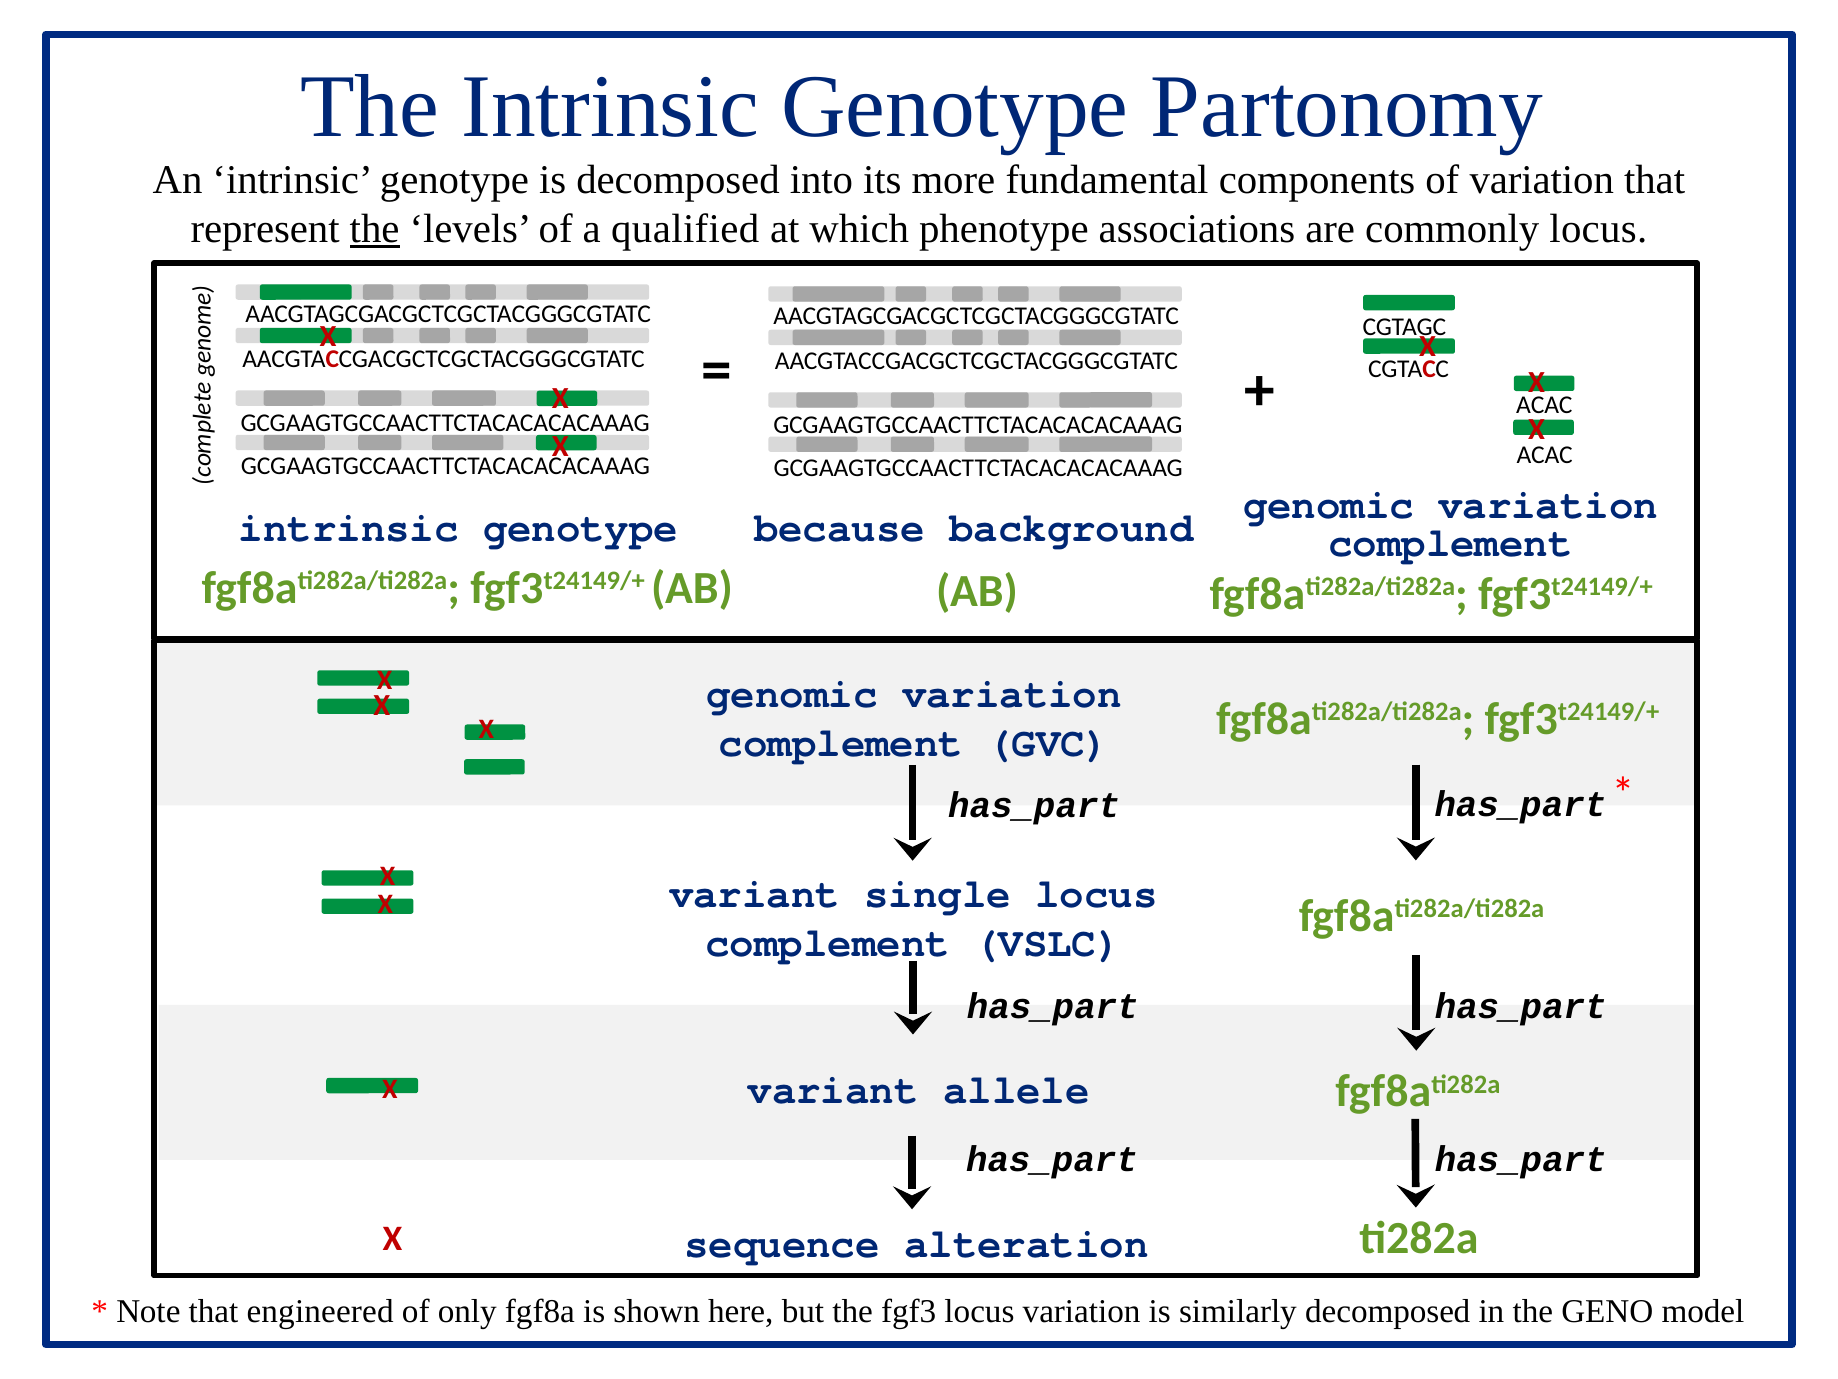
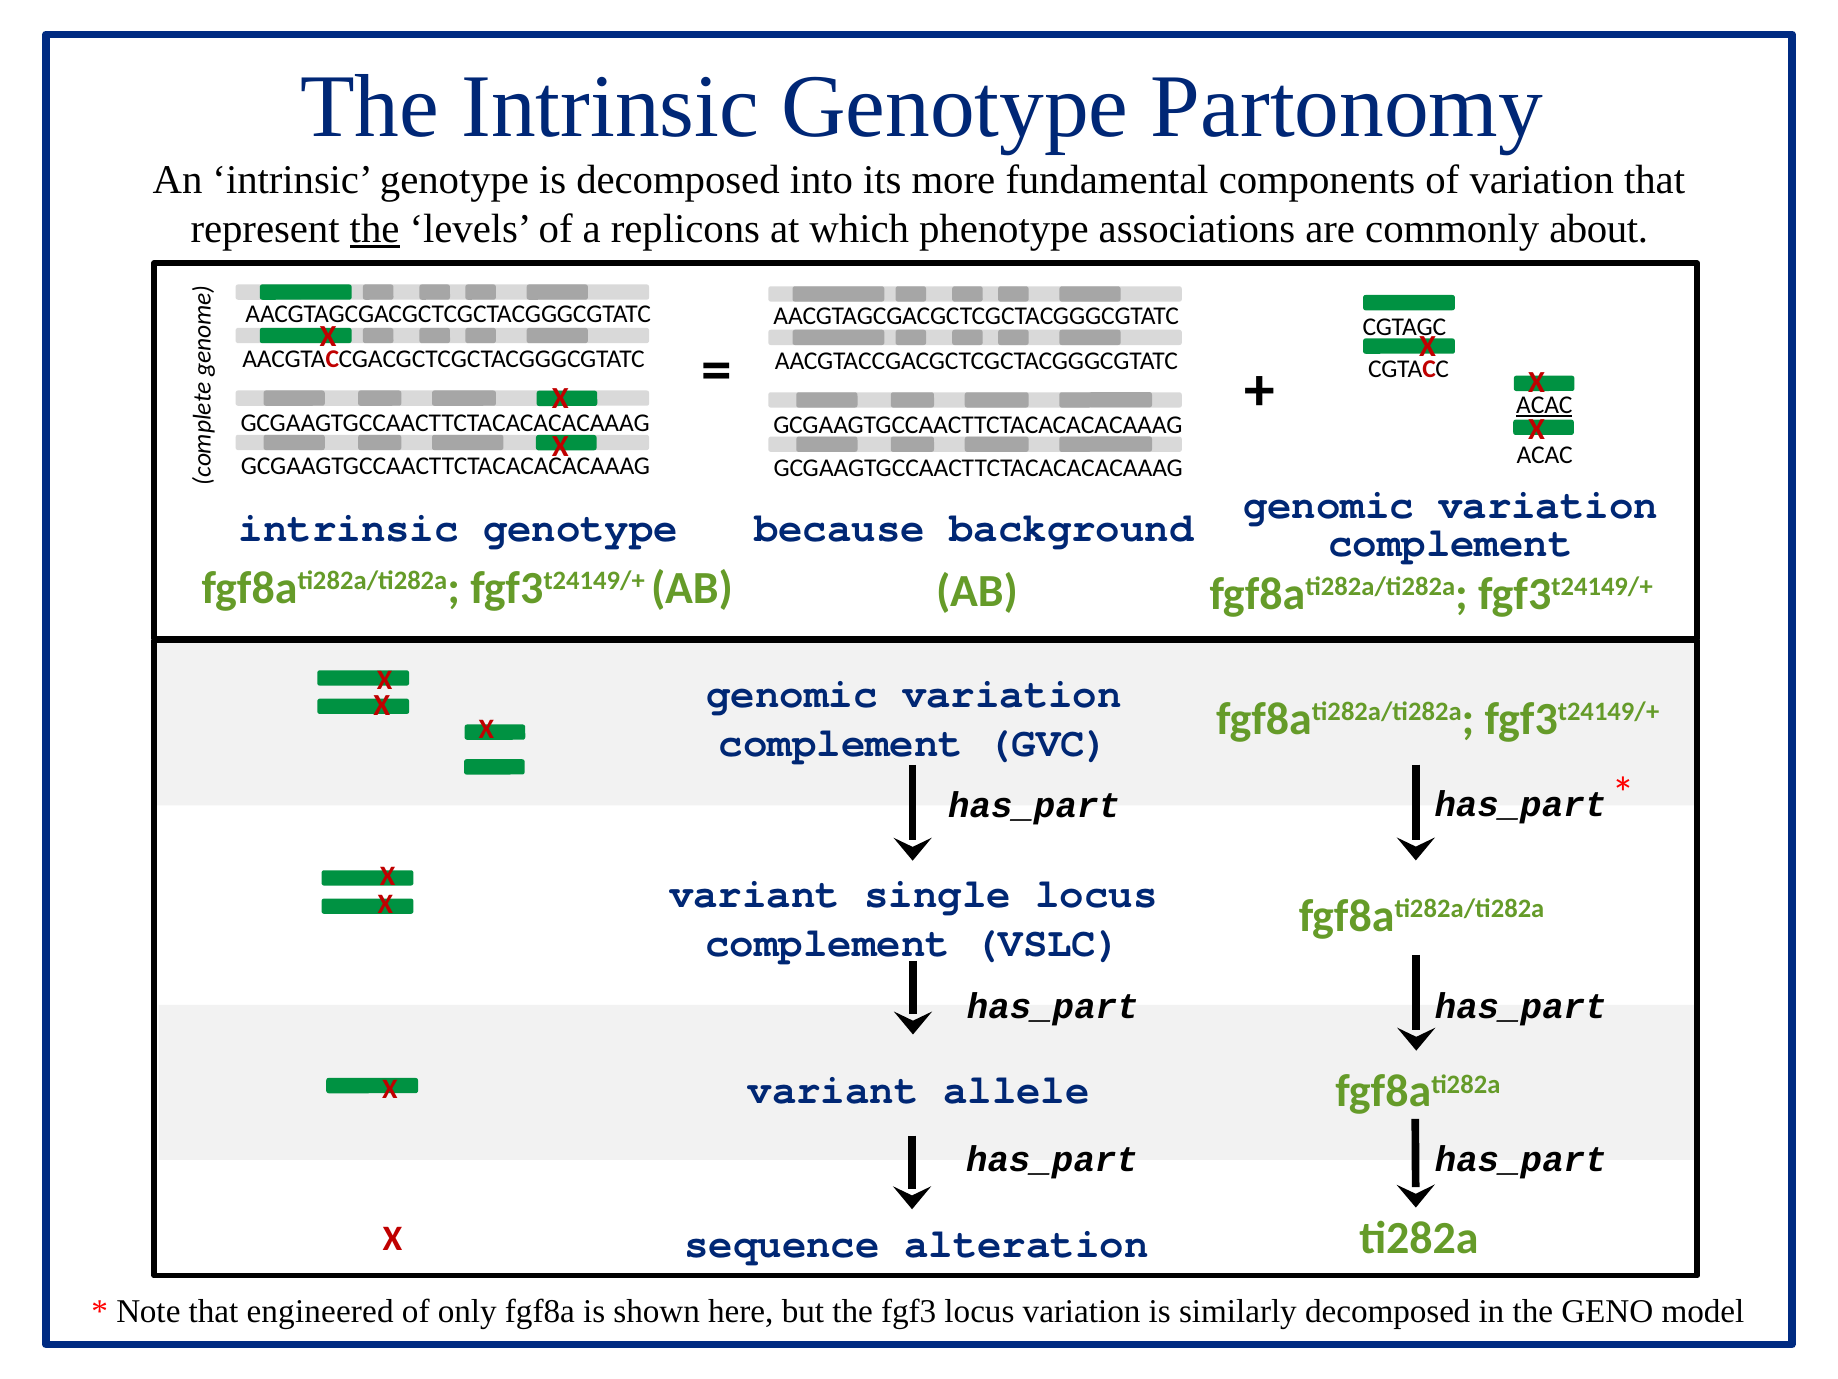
qualified: qualified -> replicons (685, 229)
commonly locus: locus -> about (1599, 229)
ACAC underline: none -> present (1544, 405)
